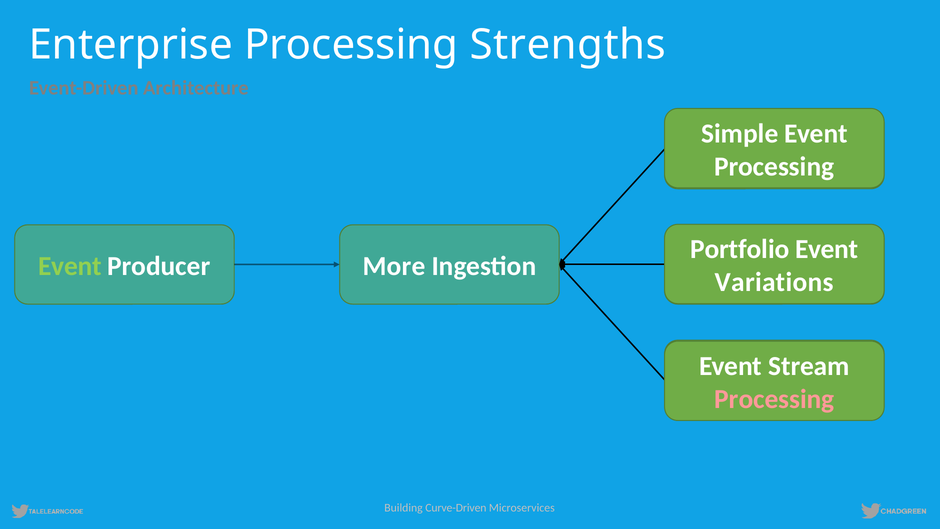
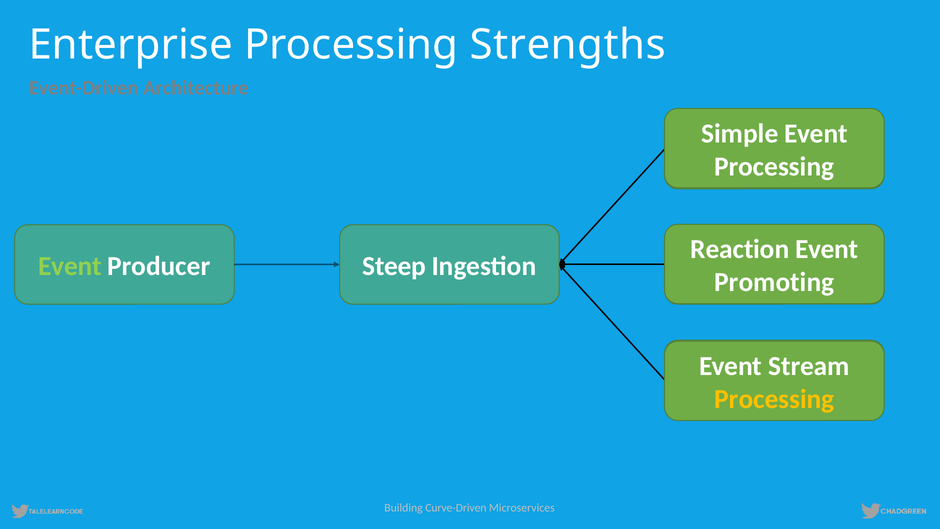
Portfolio: Portfolio -> Reaction (740, 249)
More: More -> Steep (394, 266)
Variations: Variations -> Promoting (774, 282)
Processing colour: pink -> yellow (774, 399)
